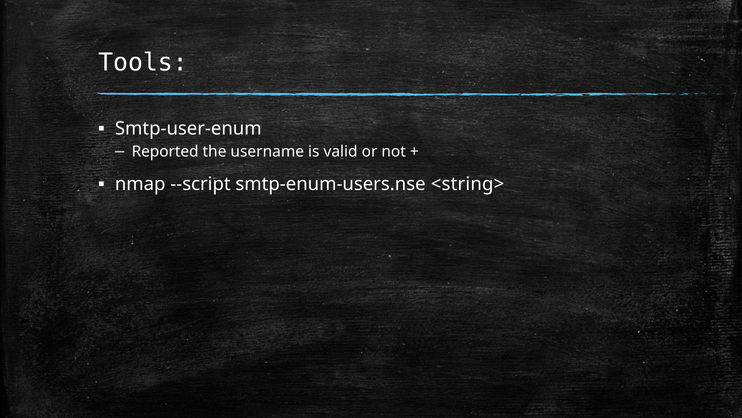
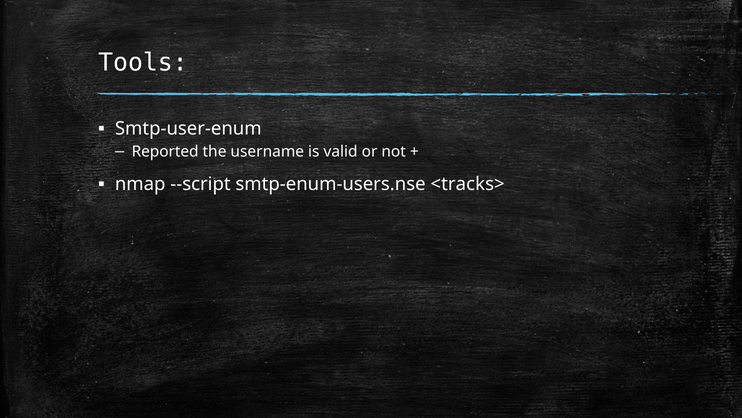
<string>: <string> -> <tracks> (468, 184)
